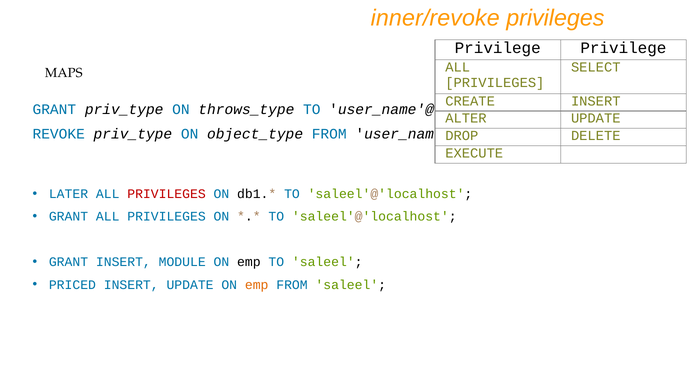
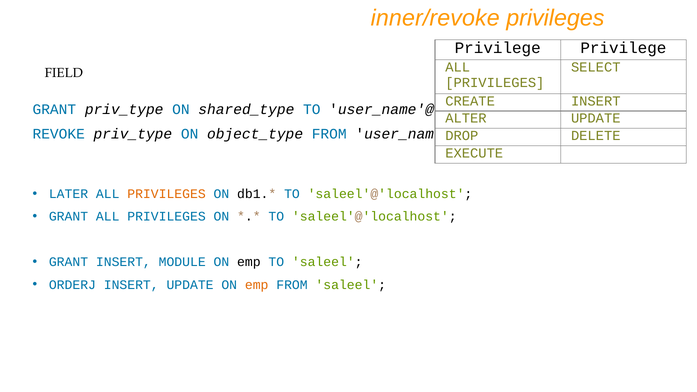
MAPS: MAPS -> FIELD (64, 73)
throws_type: throws_type -> shared_type (246, 110)
PRIVILEGES colour: red -> orange (167, 194)
PRICED: PRICED -> ORDERJ (72, 285)
